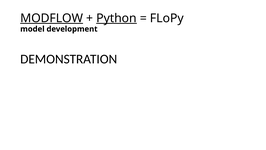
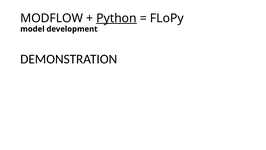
MODFLOW underline: present -> none (52, 18)
